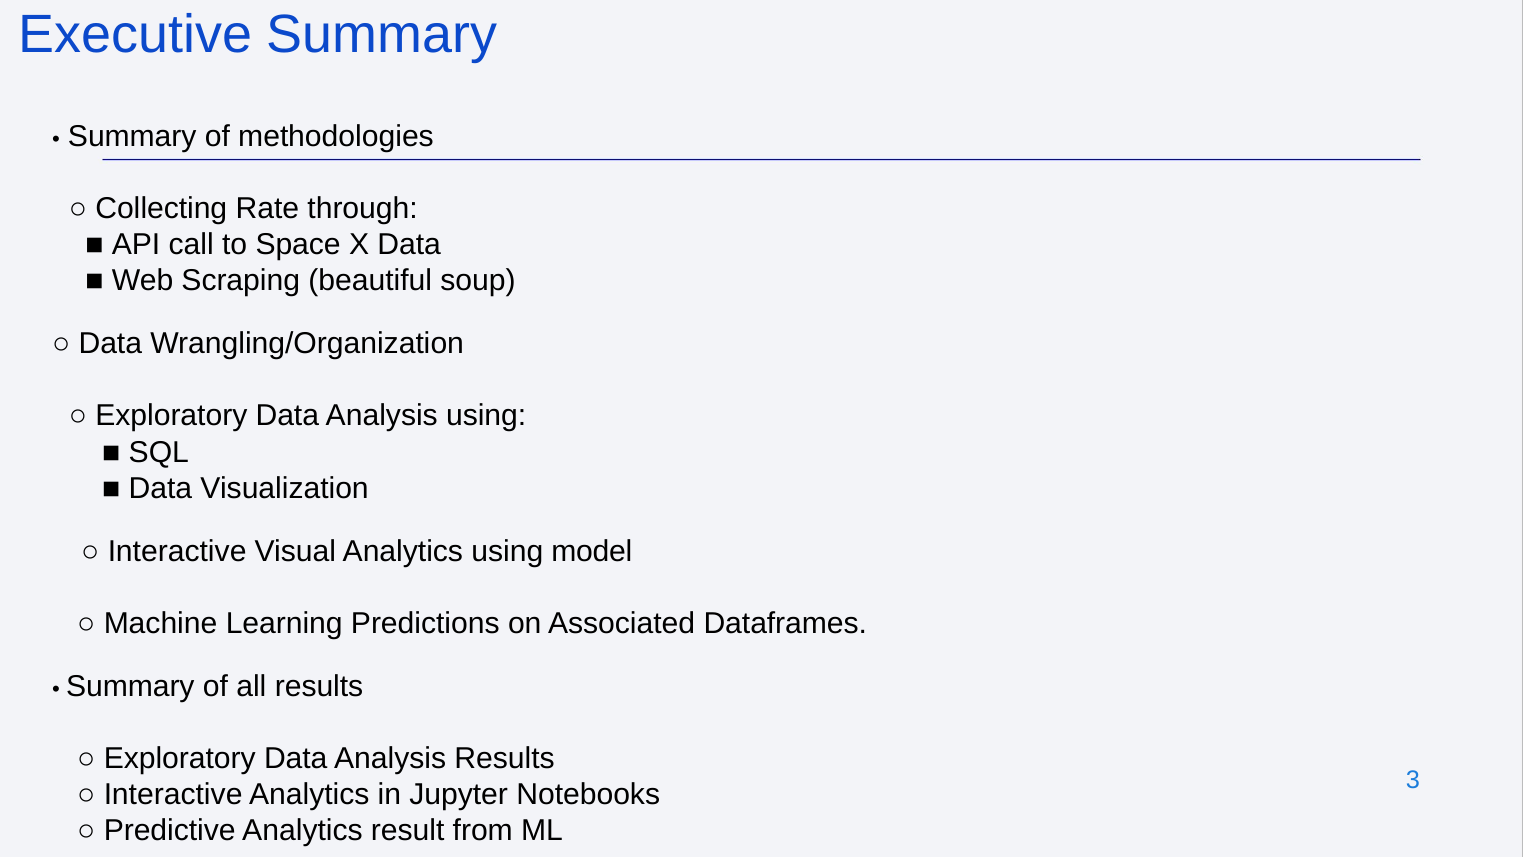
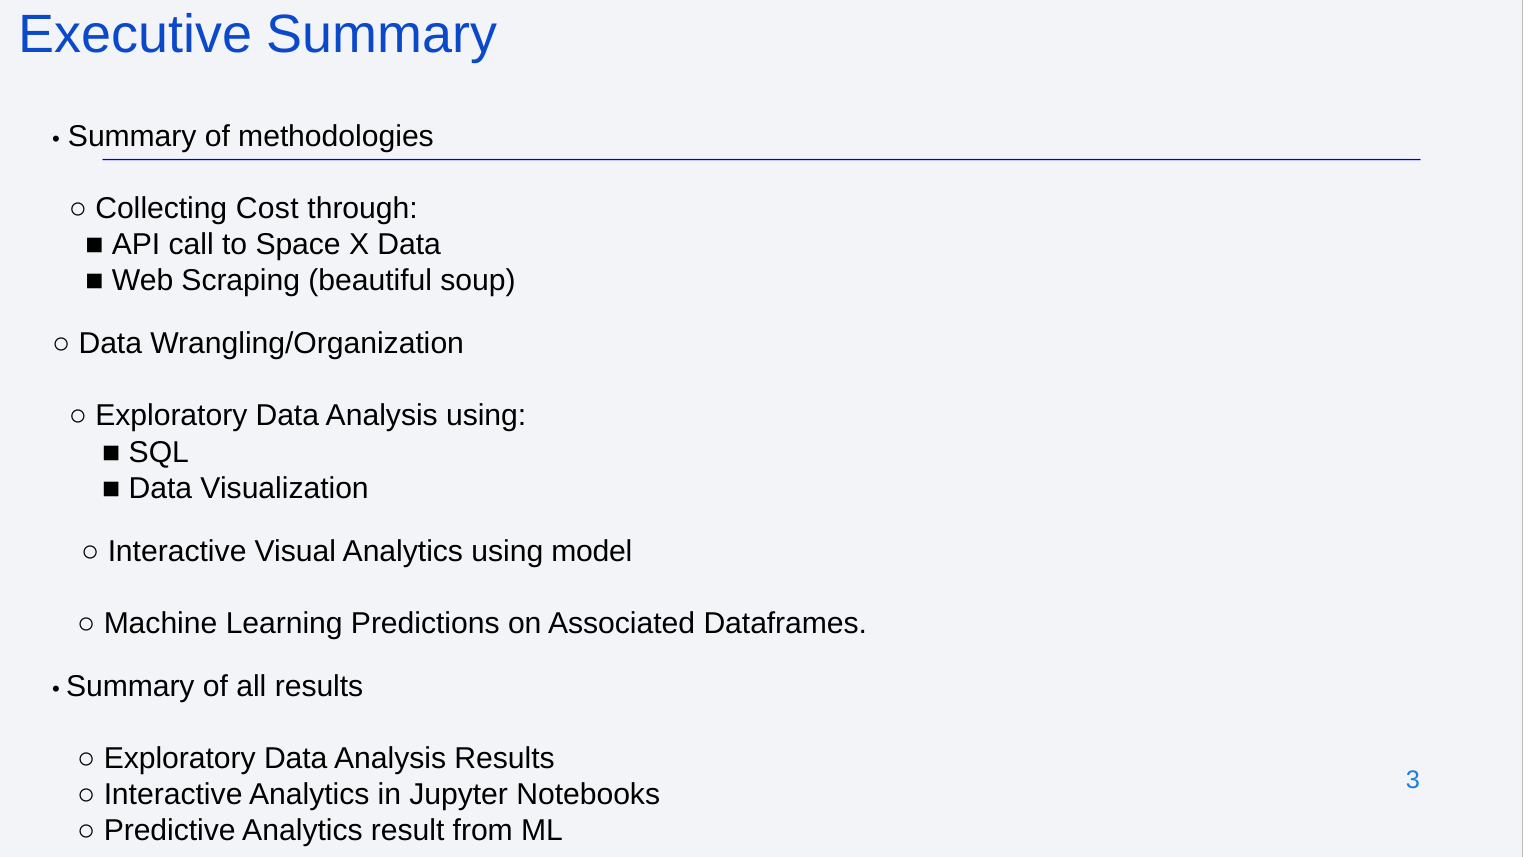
Rate: Rate -> Cost (267, 208)
